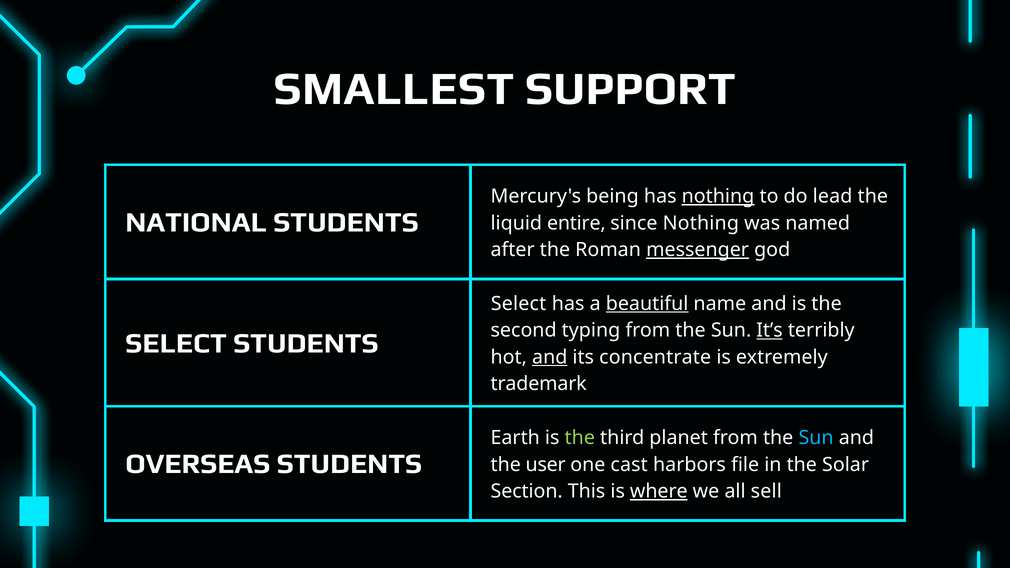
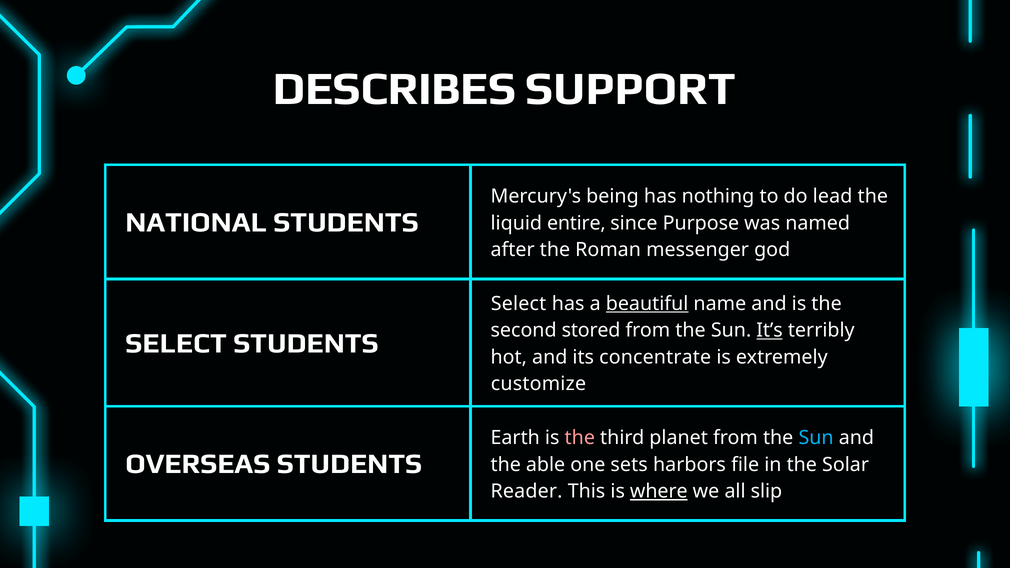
SMALLEST: SMALLEST -> DESCRIBES (394, 89)
nothing underline: present -> none (718, 196)
since Nothing: Nothing -> Purpose (701, 223)
messenger underline: present -> none (698, 250)
typing: typing -> stored (591, 331)
and underline: present -> none (550, 357)
trademark: trademark -> customize (538, 384)
the colour: light green -> pink (580, 438)
user: user -> able (546, 465)
cast: cast -> sets (629, 465)
Section: Section -> Reader (527, 491)
sell: sell -> slip (766, 491)
